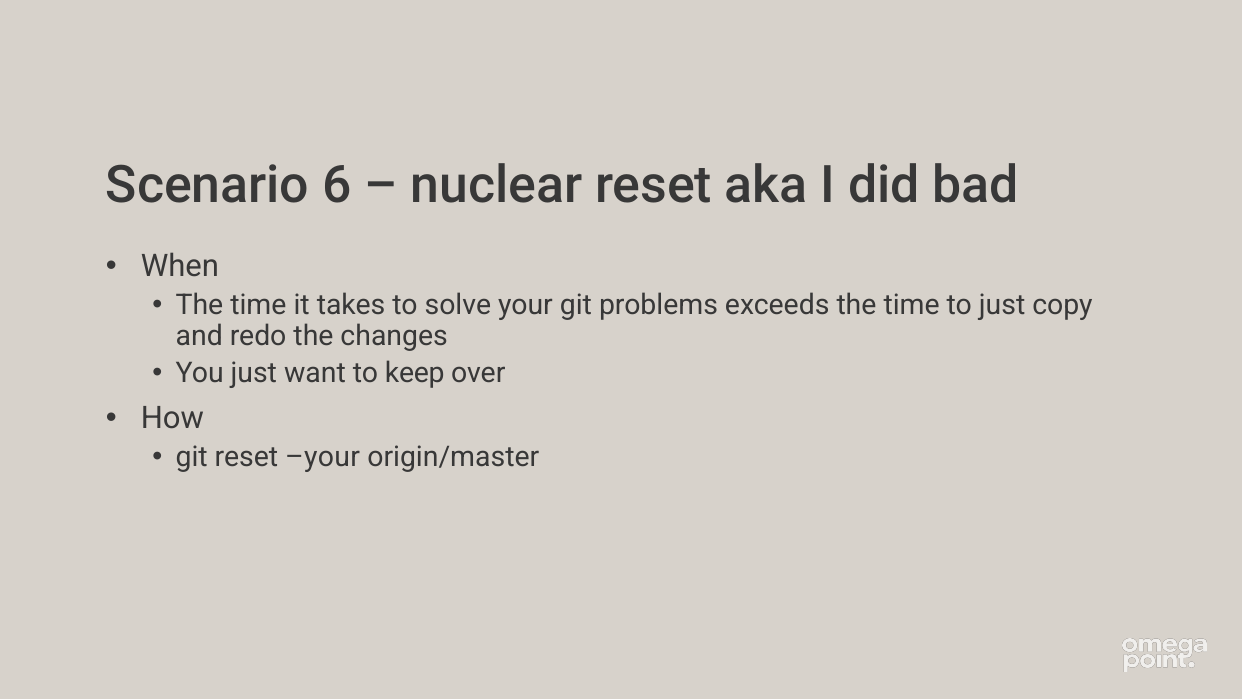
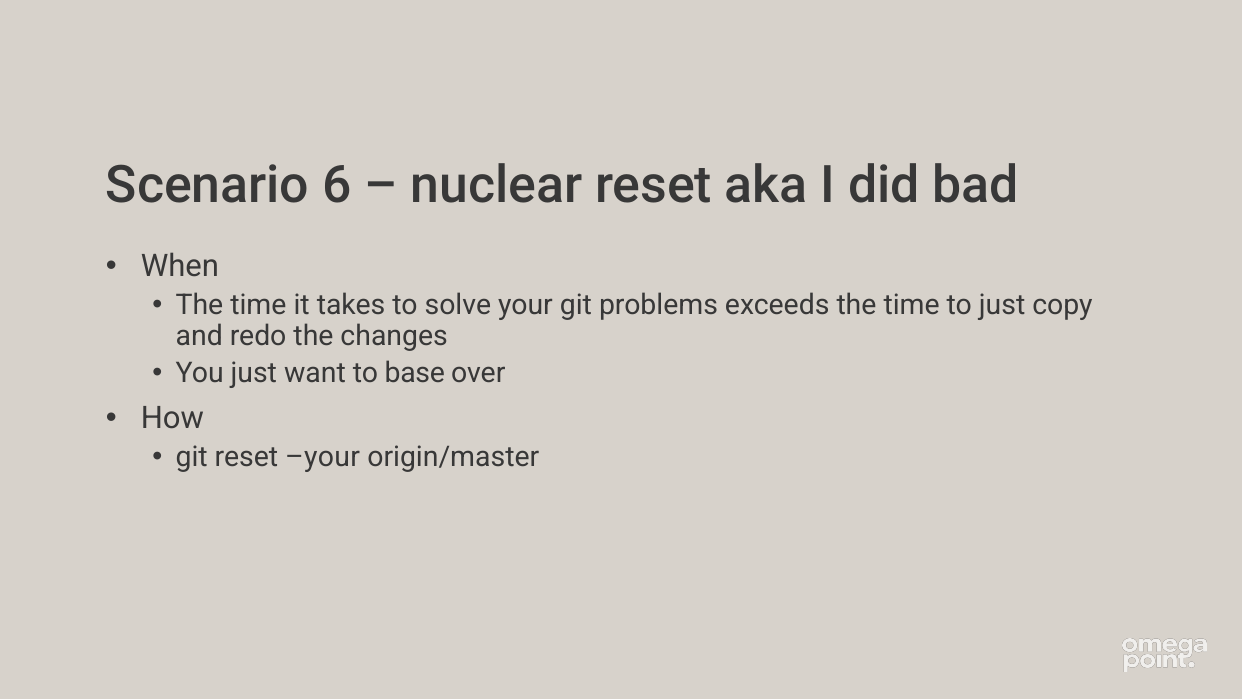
keep: keep -> base (415, 373)
